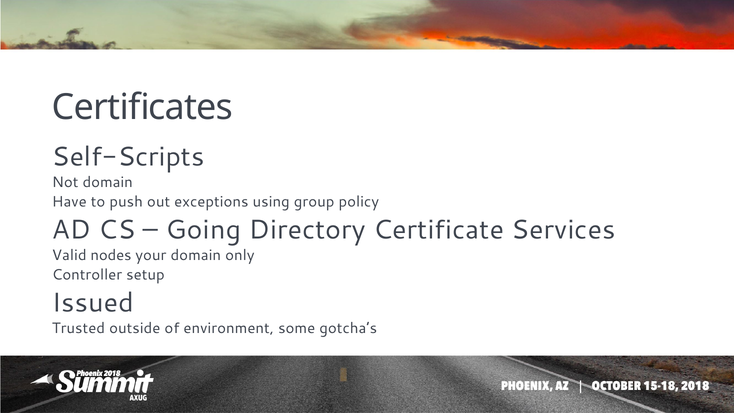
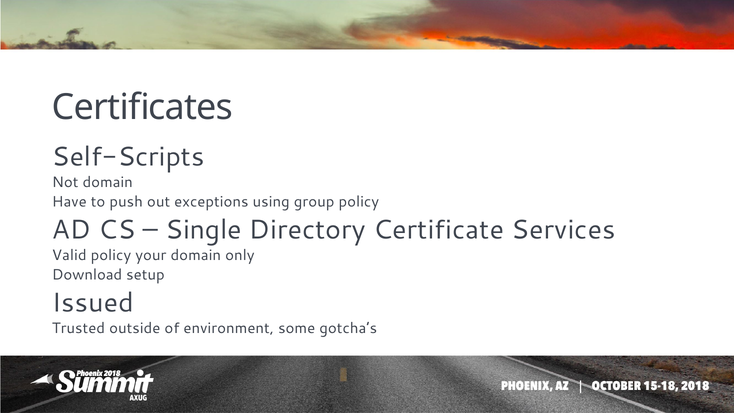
Going: Going -> Single (204, 230)
Valid nodes: nodes -> policy (111, 255)
Controller: Controller -> Download (87, 275)
